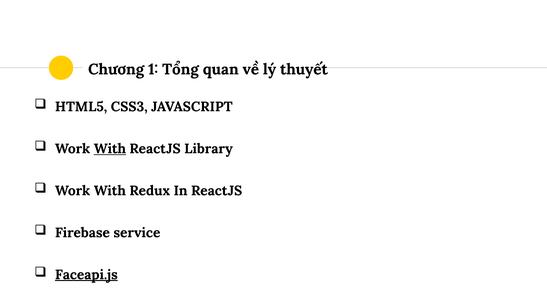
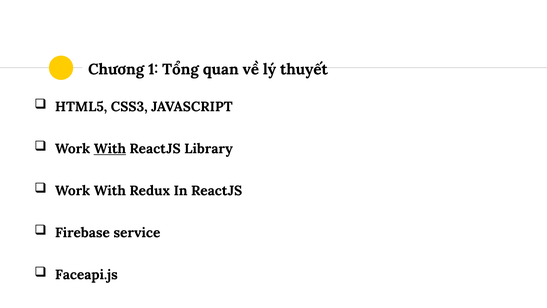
Faceapi.js underline: present -> none (86, 274)
